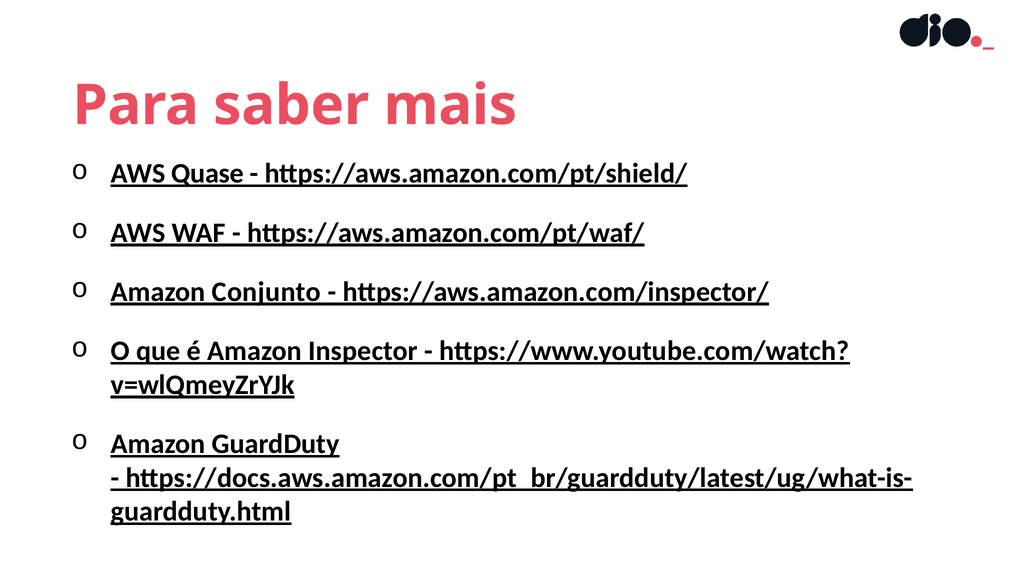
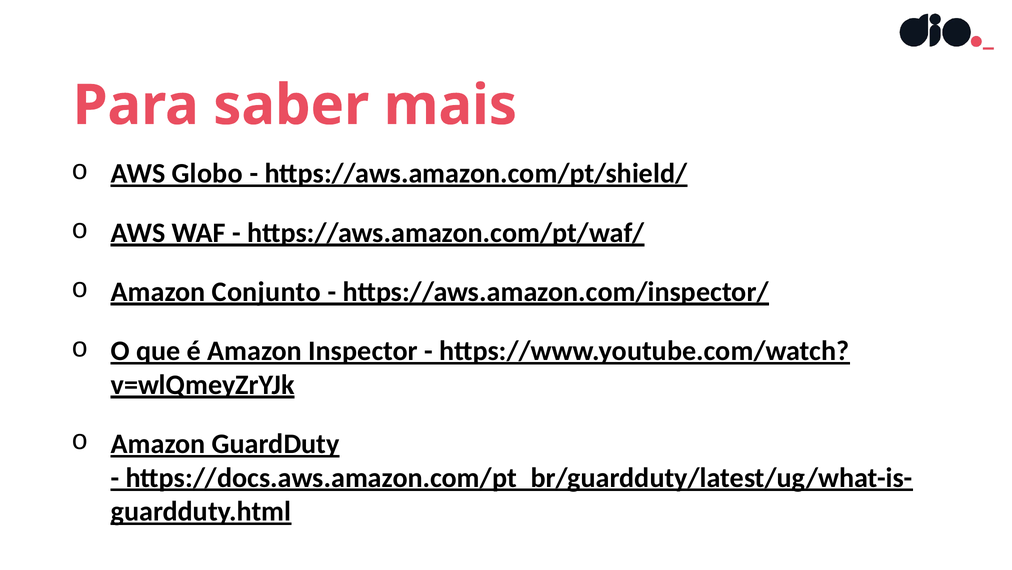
Quase: Quase -> Globo (207, 173)
